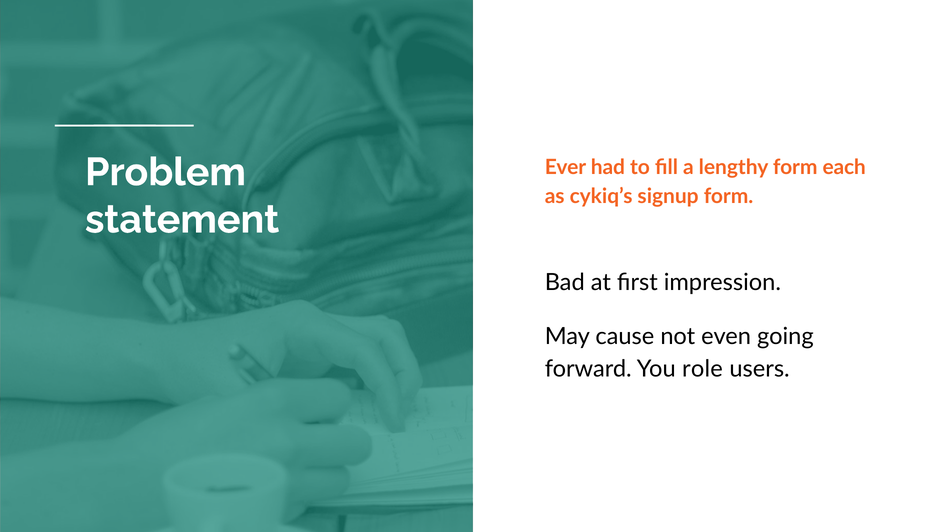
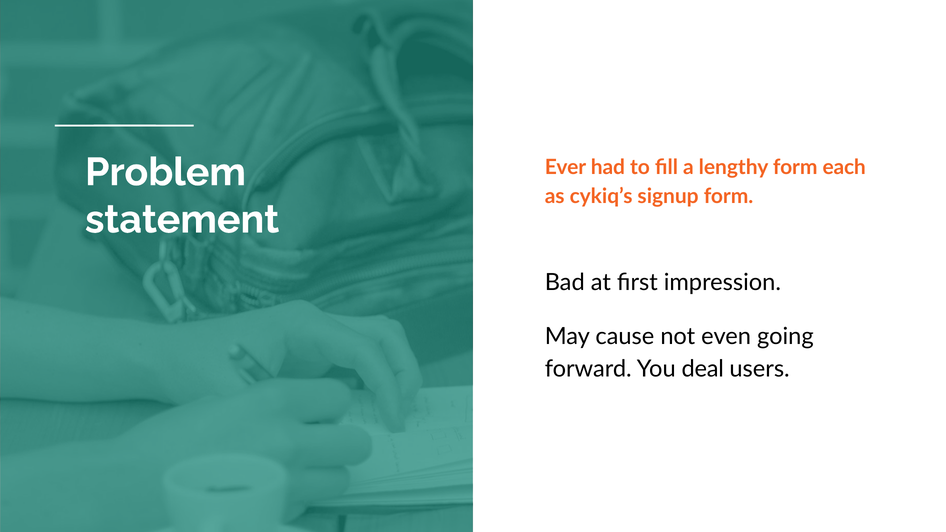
role: role -> deal (703, 369)
